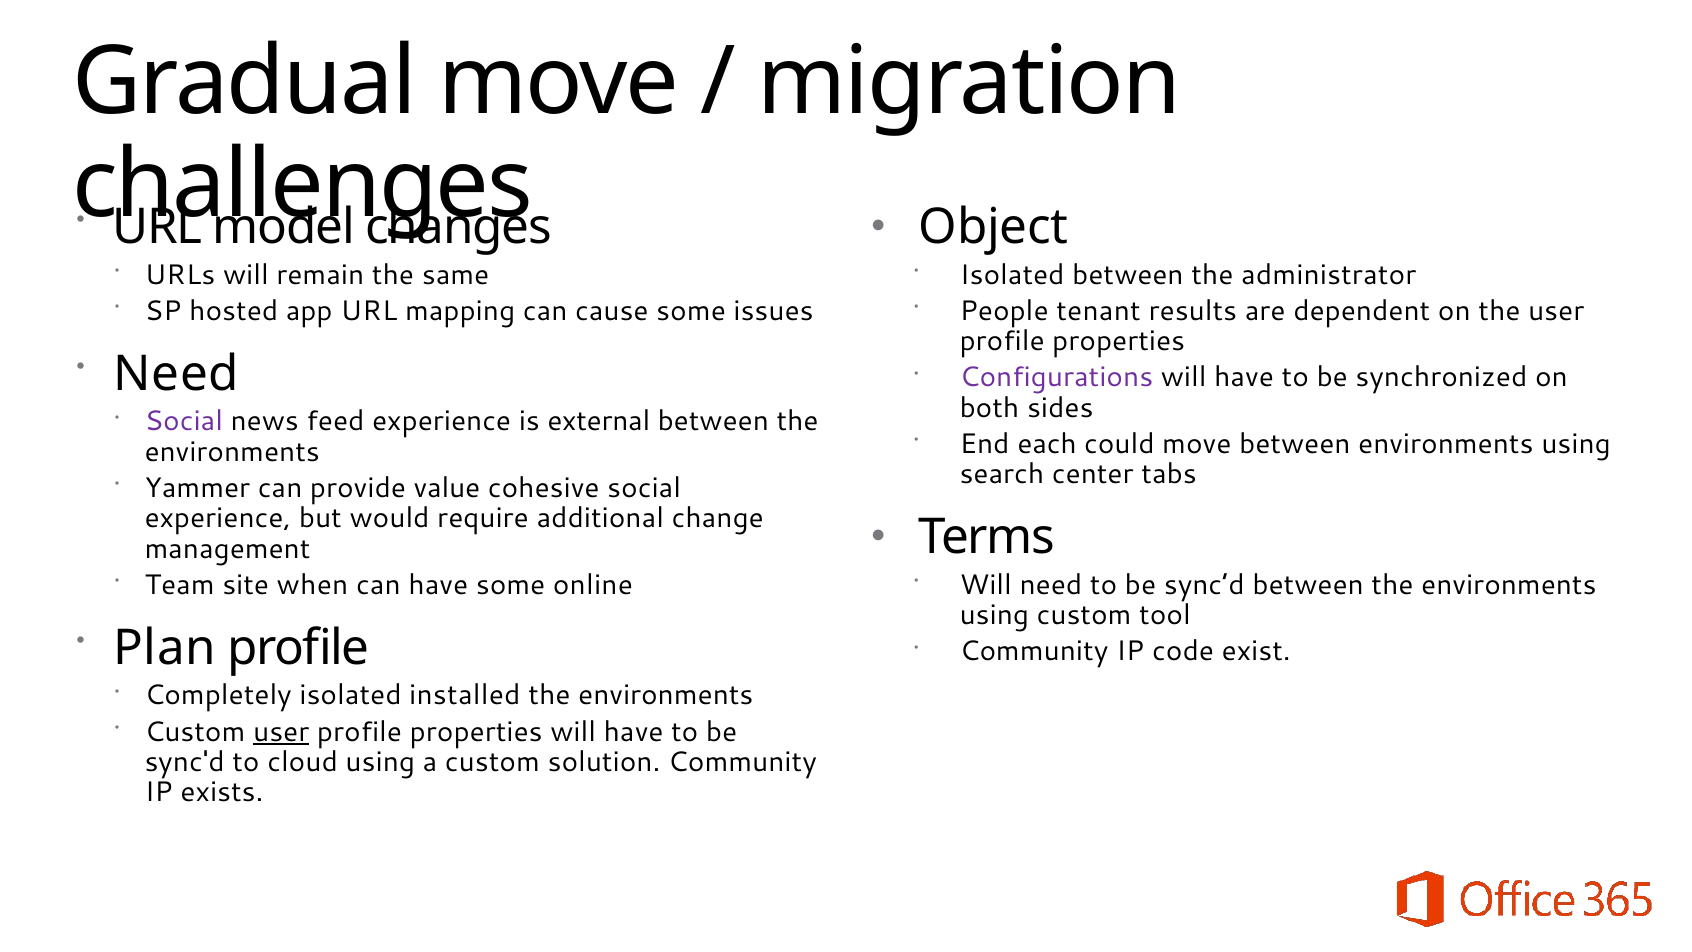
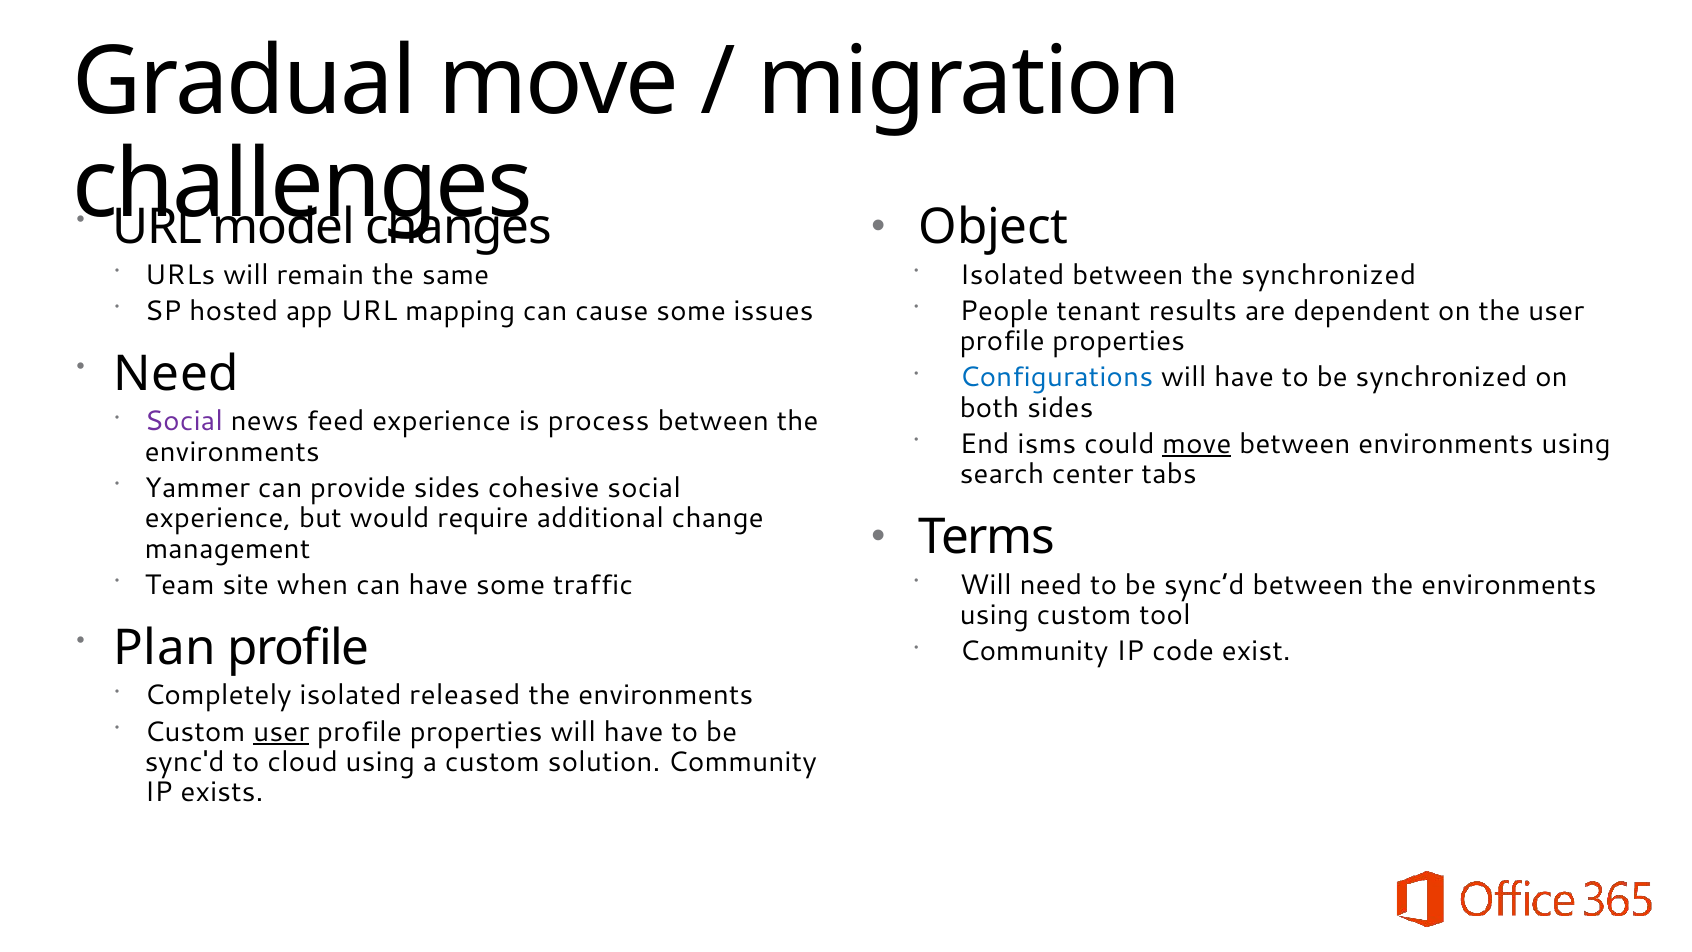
the administrator: administrator -> synchronized (1329, 275)
Configurations colour: purple -> blue (1056, 378)
external: external -> process (599, 422)
each: each -> isms (1047, 444)
move underline: none -> present (1197, 444)
provide value: value -> sides (447, 488)
online: online -> traffic (593, 585)
installed: installed -> released (465, 696)
